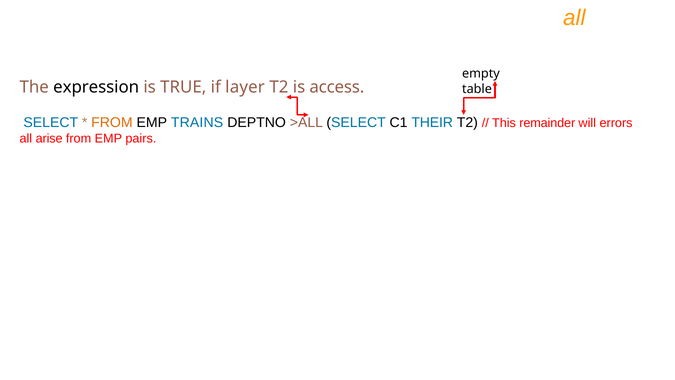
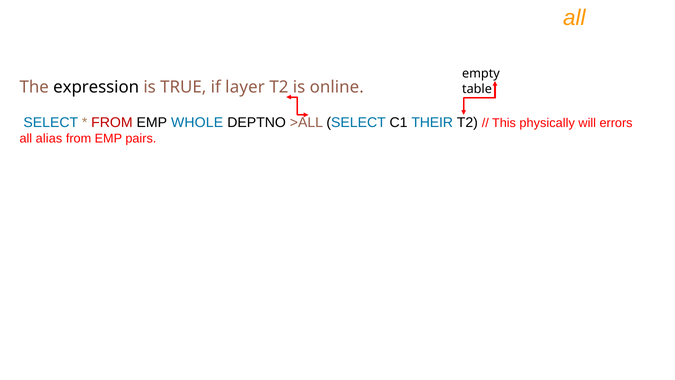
access: access -> online (337, 87)
FROM colour: orange -> red (112, 122)
TRAINS: TRAINS -> WHOLE (197, 122)
remainder: remainder -> physically (547, 123)
arise: arise -> alias (49, 138)
